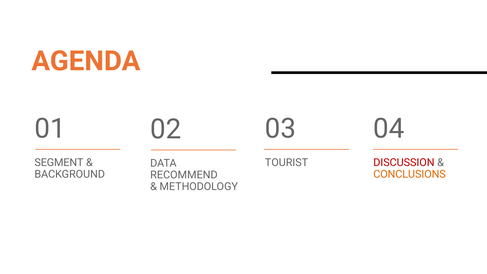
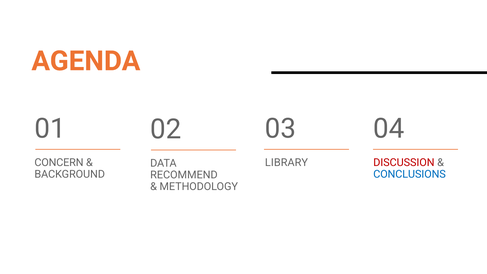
SEGMENT: SEGMENT -> CONCERN (59, 163)
TOURIST: TOURIST -> LIBRARY (286, 163)
CONCLUSIONS colour: orange -> blue (410, 174)
